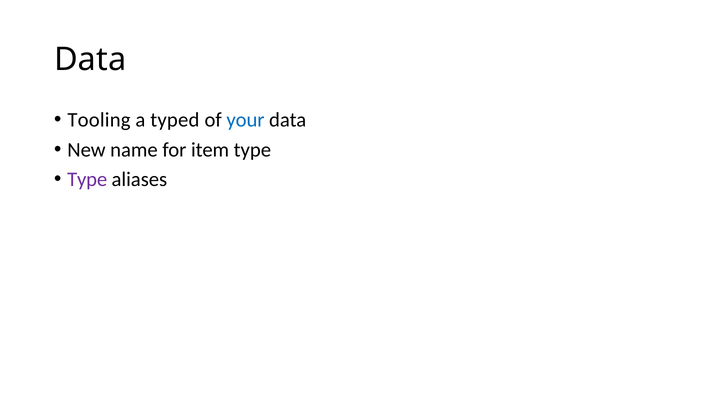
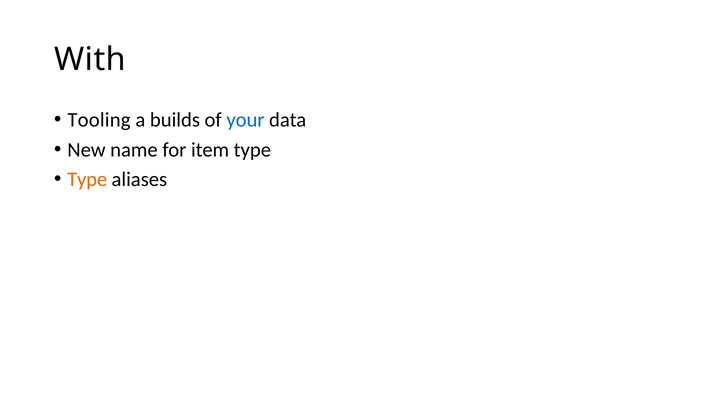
Data: Data -> With (90, 60)
typed: typed -> builds (175, 120)
Type colour: purple -> orange (87, 179)
